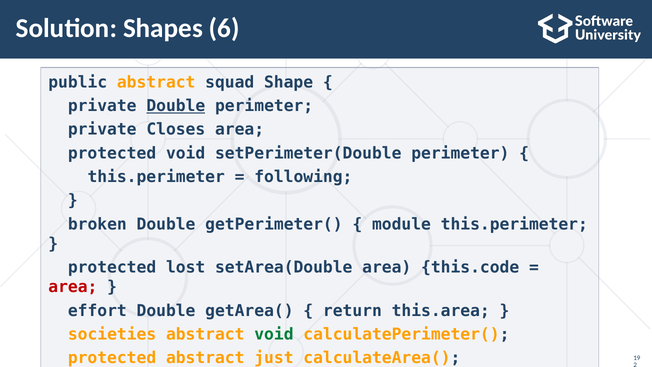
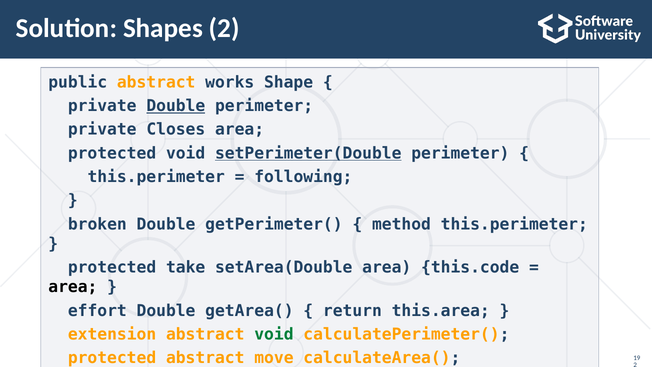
Shapes 6: 6 -> 2 (224, 28)
squad: squad -> works (230, 82)
setPerimeter(Double underline: none -> present (308, 153)
module: module -> method (401, 224)
lost: lost -> take (186, 267)
area colour: red -> black (73, 287)
societies: societies -> extension (112, 334)
just: just -> move (274, 358)
